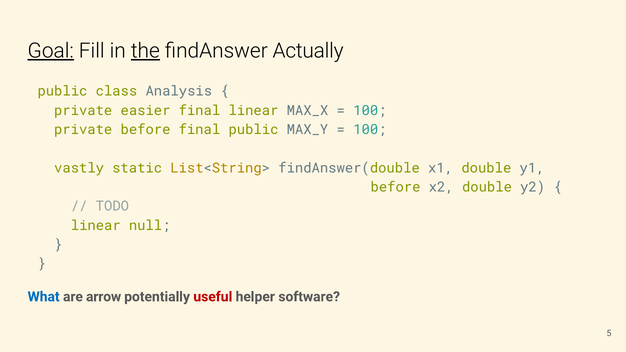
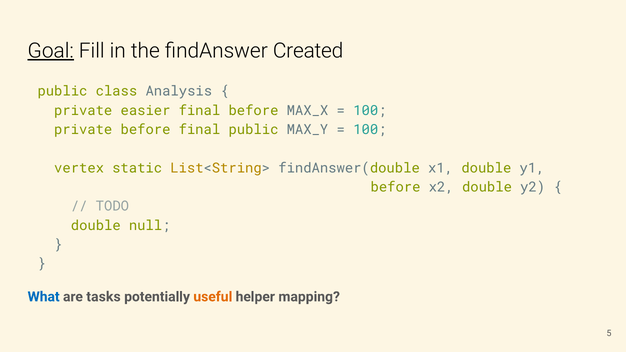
the underline: present -> none (145, 51)
Actually: Actually -> Created (308, 51)
final linear: linear -> before (254, 111)
vastly: vastly -> vertex (79, 168)
linear: linear -> double (96, 226)
arrow: arrow -> tasks (103, 297)
useful colour: red -> orange (213, 297)
software: software -> mapping (309, 297)
